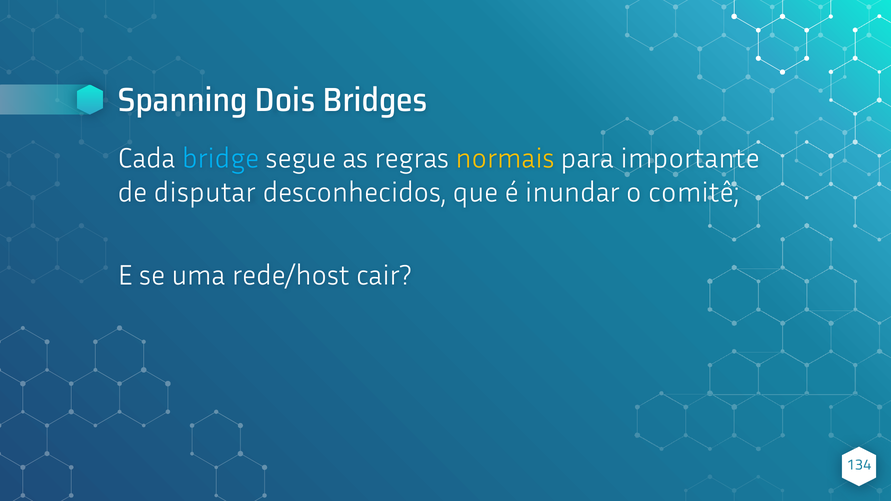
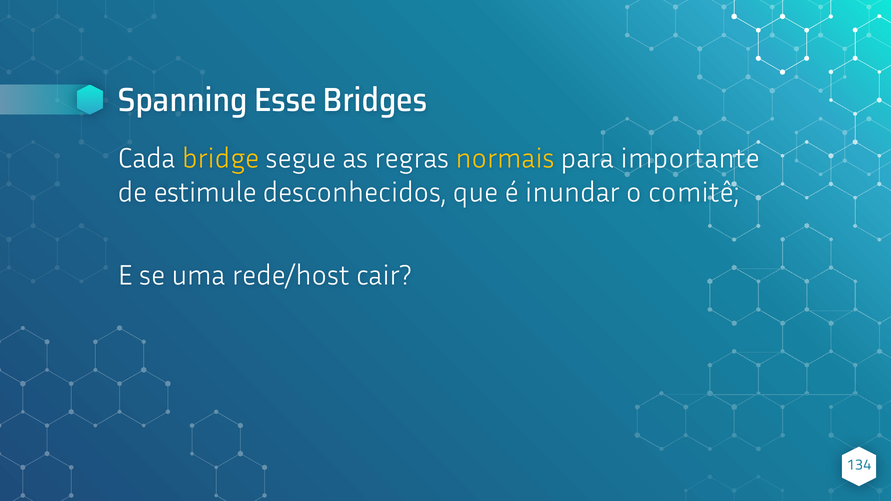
Dois: Dois -> Esse (285, 100)
bridge colour: light blue -> yellow (221, 158)
disputar: disputar -> estimule (205, 193)
